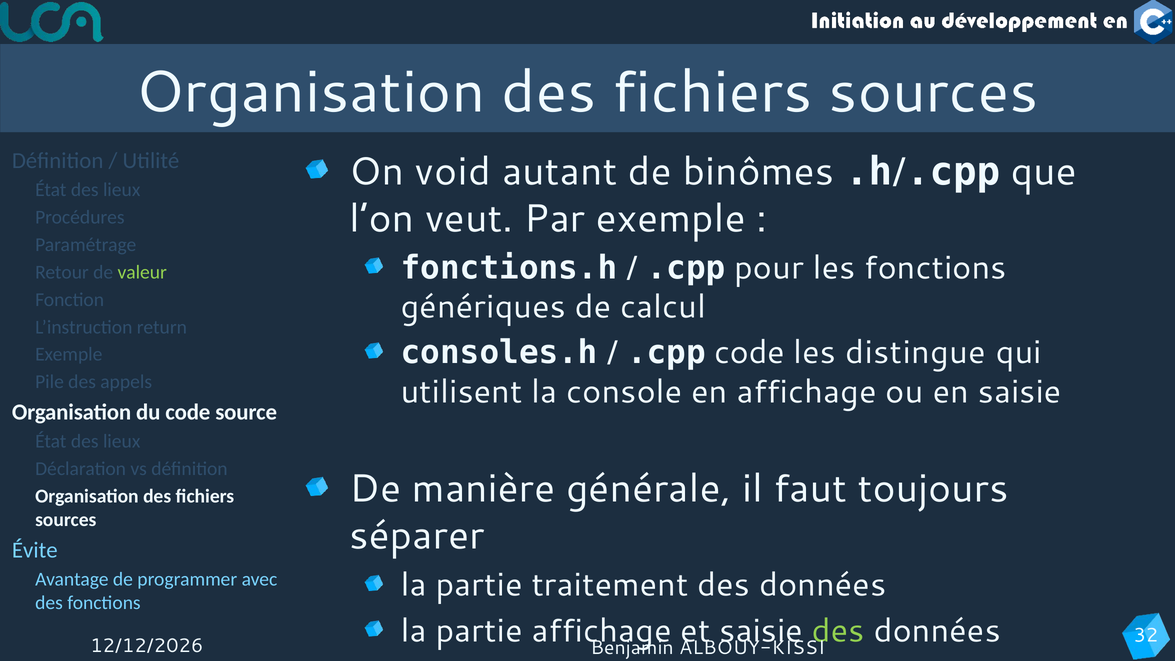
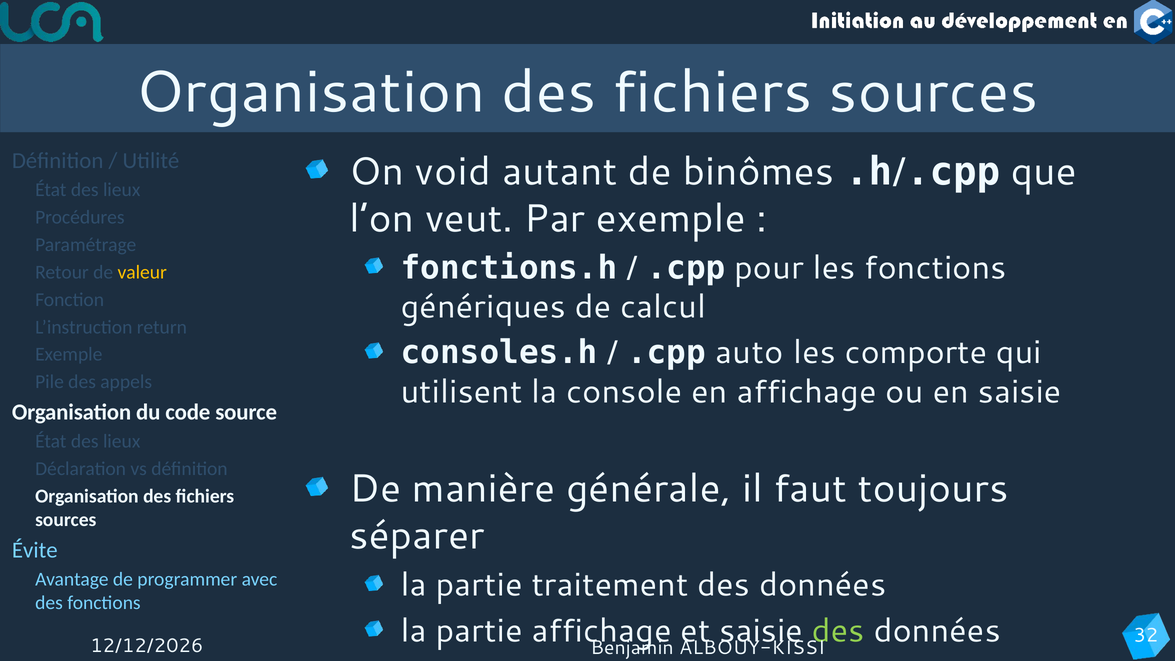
valeur colour: light green -> yellow (142, 272)
.cpp code: code -> auto (749, 353)
distingue: distingue -> comporte (916, 353)
